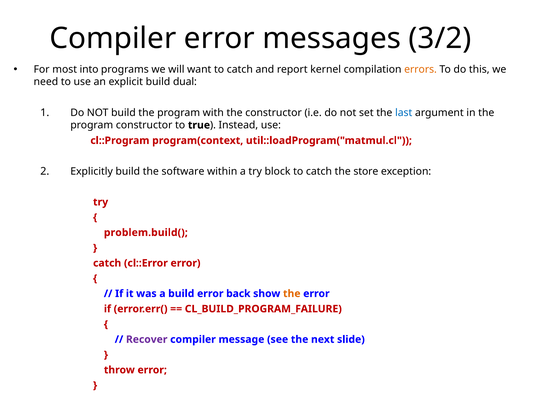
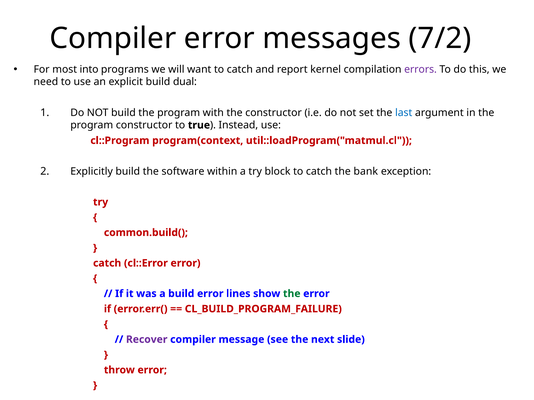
3/2: 3/2 -> 7/2 (440, 39)
errors colour: orange -> purple (421, 69)
store: store -> bank (366, 172)
problem.build(: problem.build( -> common.build( (146, 233)
back: back -> lines (238, 294)
the colour: orange -> green (292, 294)
